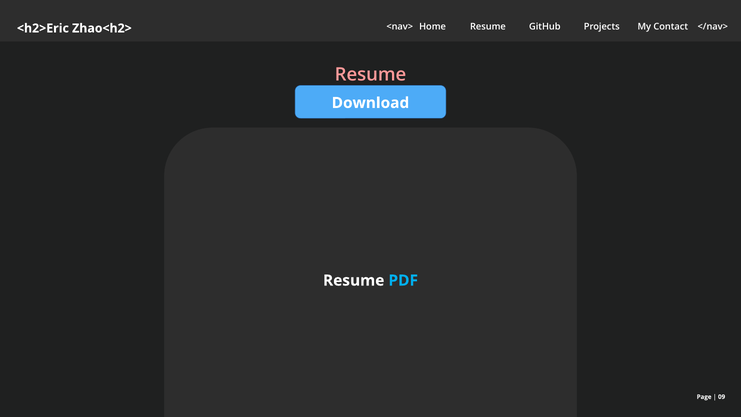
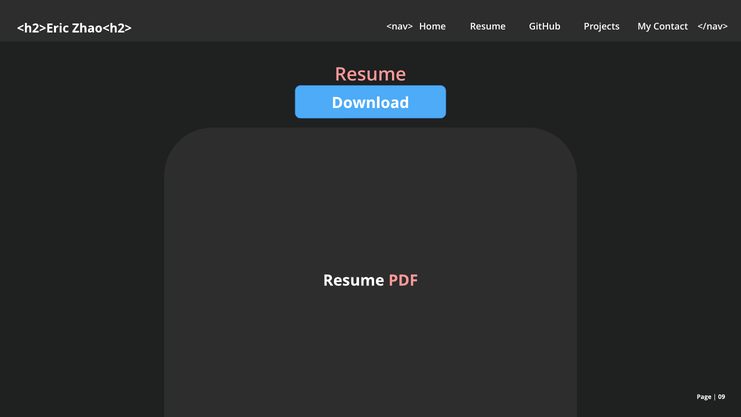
PDF colour: light blue -> pink (403, 280)
